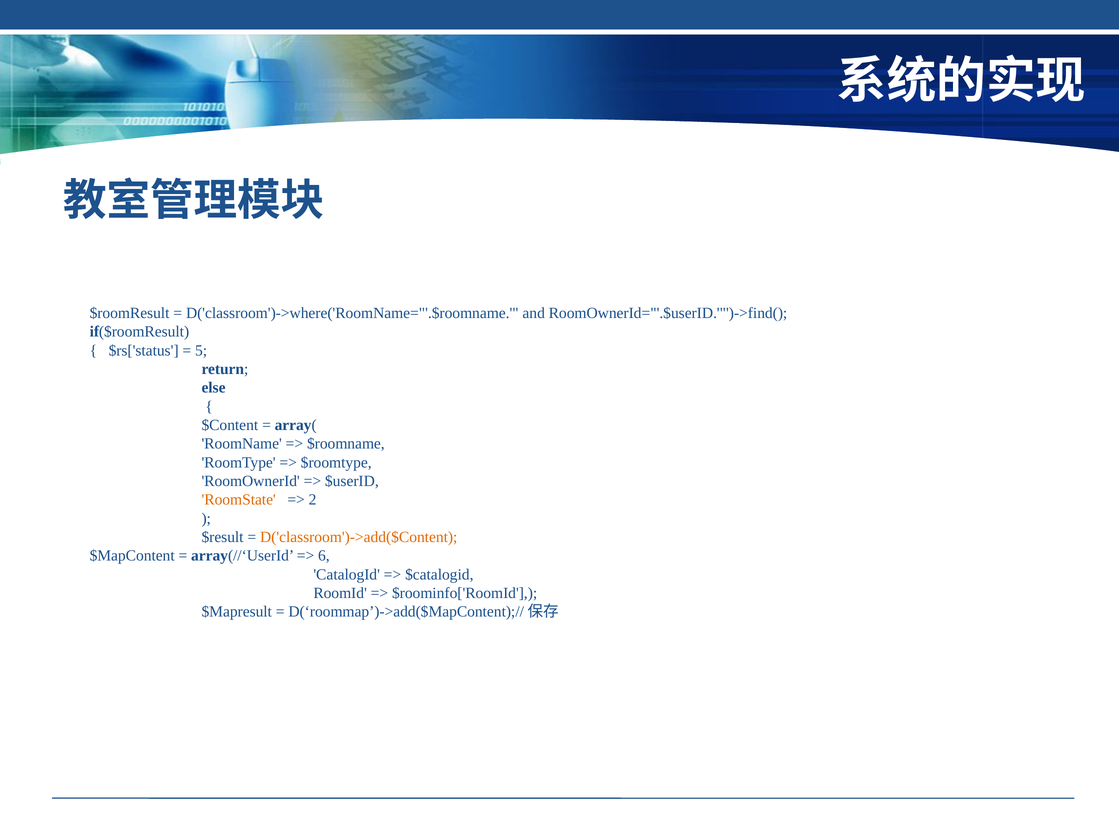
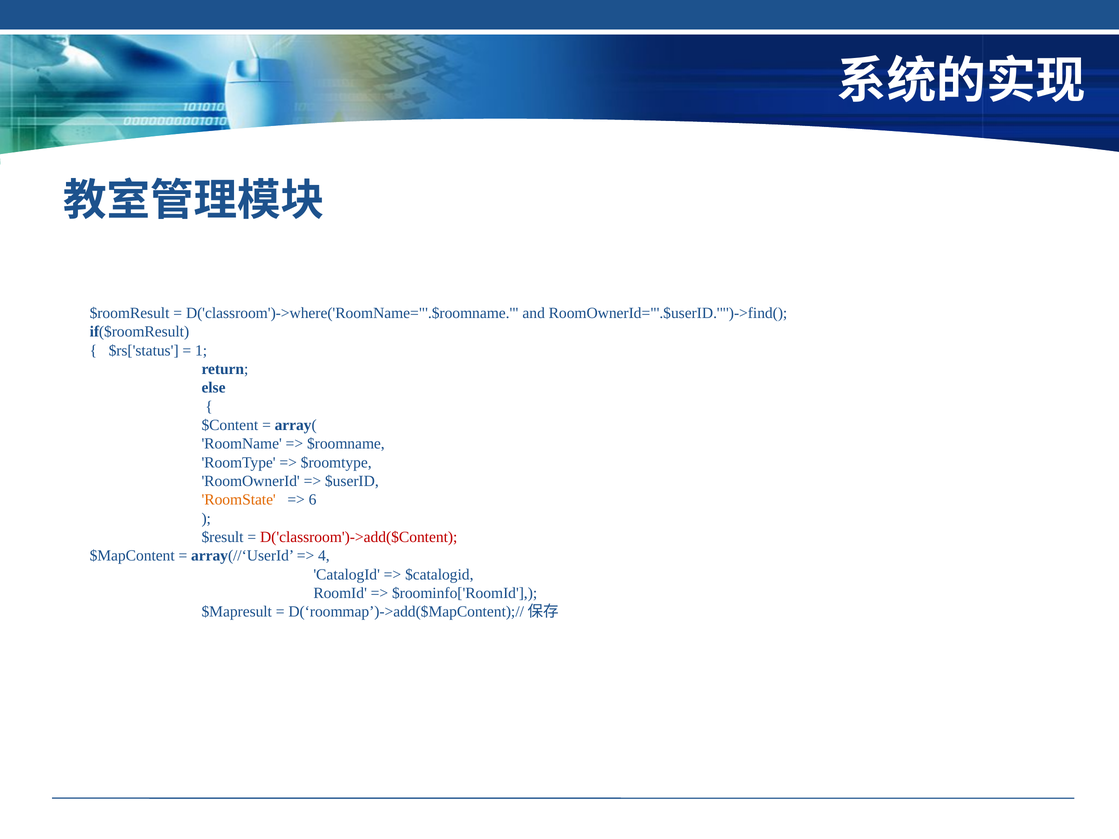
5: 5 -> 1 (201, 350)
2: 2 -> 6 (313, 500)
D('classroom')->add($Content colour: orange -> red (359, 537)
6: 6 -> 4 (324, 556)
